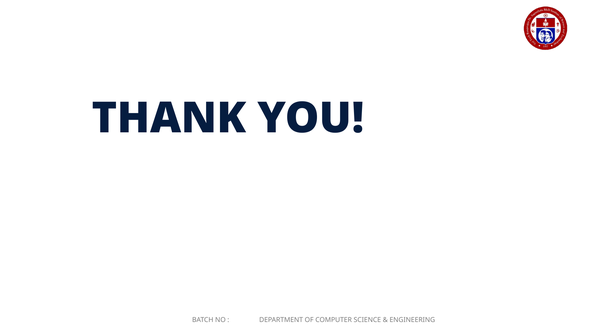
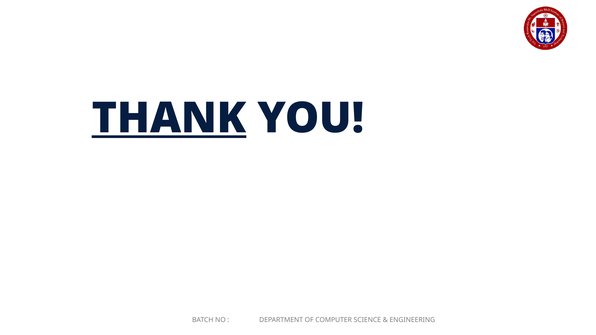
THANK underline: none -> present (169, 118)
